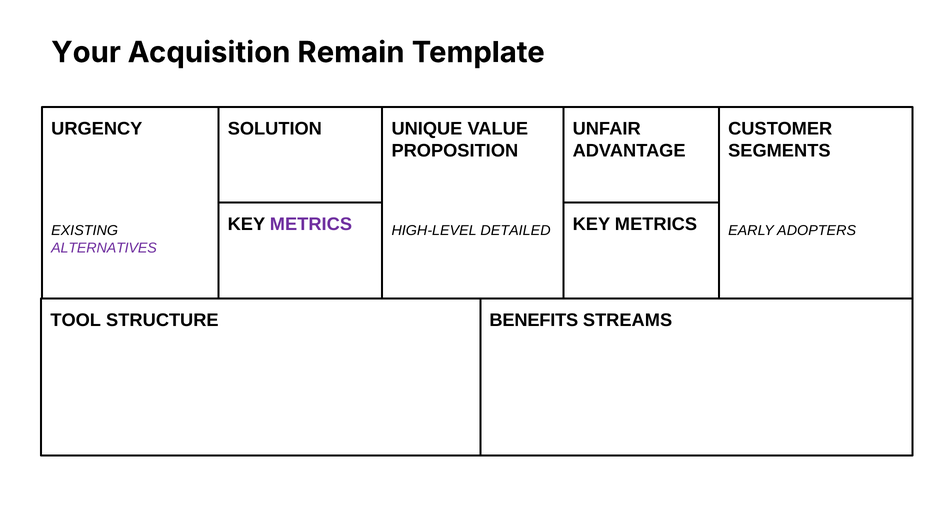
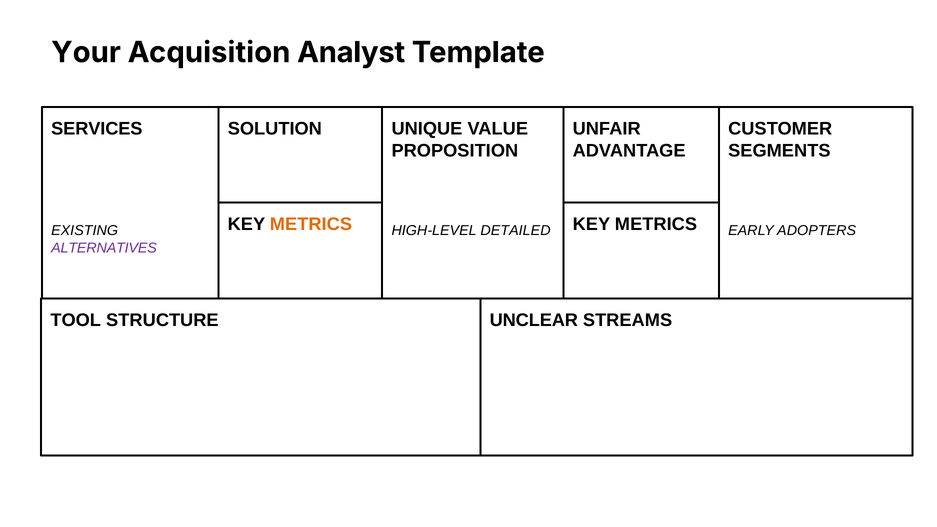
Remain: Remain -> Analyst (351, 52)
URGENCY: URGENCY -> SERVICES (97, 129)
METRICS colour: purple -> orange (311, 224)
BENEFITS: BENEFITS -> UNCLEAR (534, 320)
